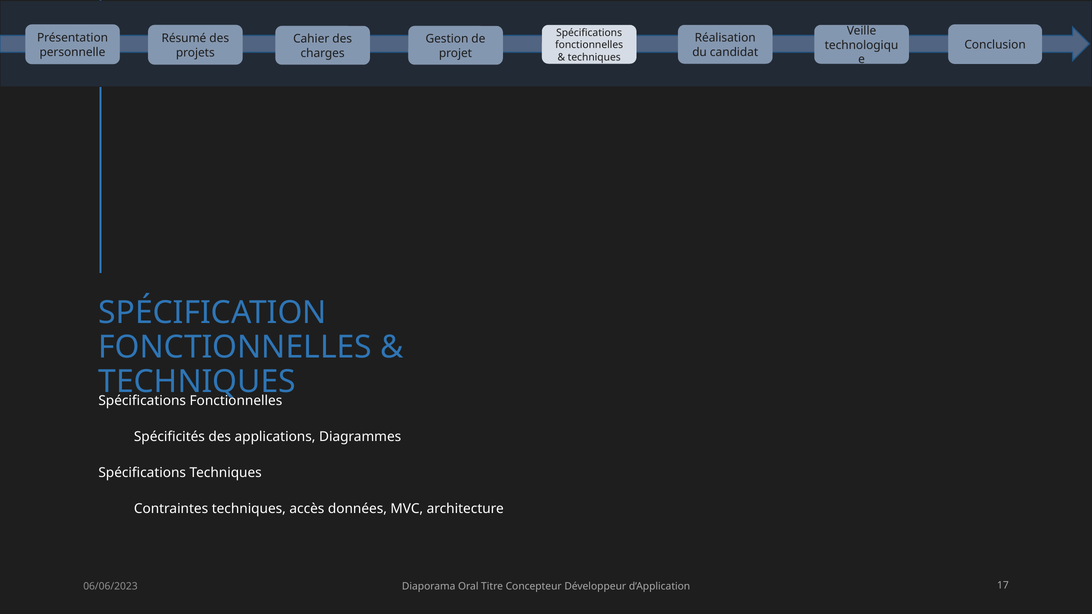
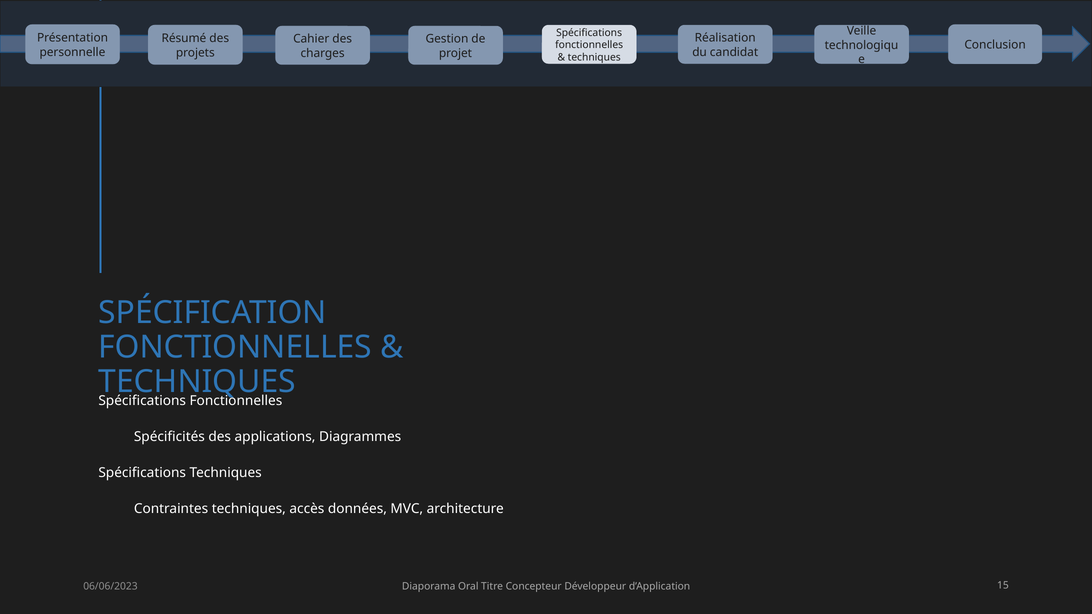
17: 17 -> 15 (1003, 586)
